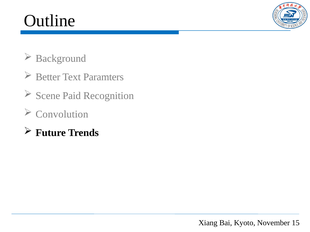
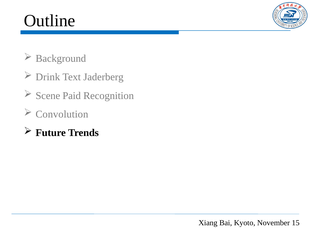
Better: Better -> Drink (48, 77)
Paramters: Paramters -> Jaderberg (103, 77)
